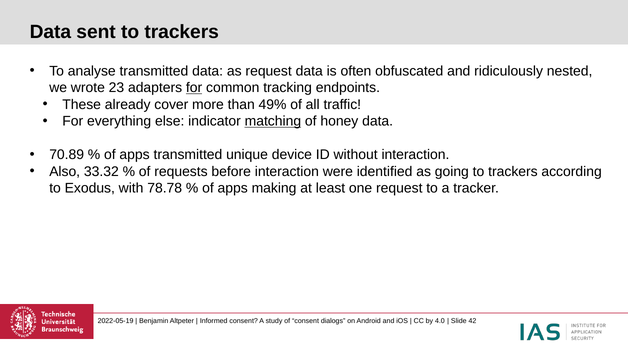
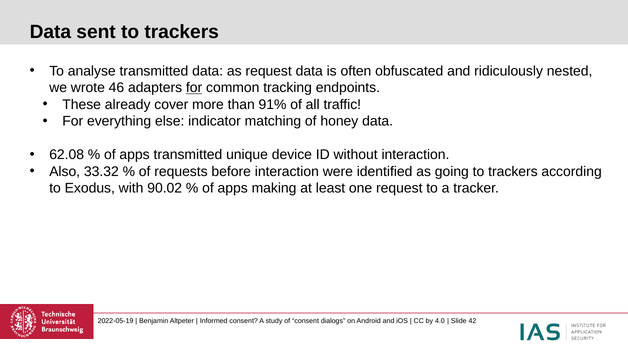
23: 23 -> 46 (116, 88)
49%: 49% -> 91% (273, 105)
matching underline: present -> none (273, 121)
70.89: 70.89 -> 62.08 (67, 155)
78.78: 78.78 -> 90.02 (165, 188)
